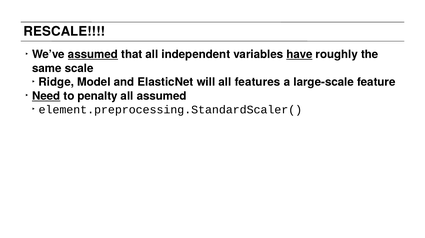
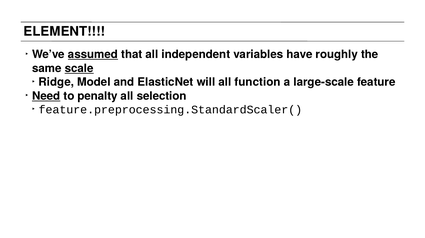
RESCALE: RESCALE -> ELEMENT (64, 31)
have underline: present -> none (299, 55)
scale underline: none -> present (79, 68)
features: features -> function (258, 82)
all assumed: assumed -> selection (162, 96)
element.preprocessing.StandardScaler(: element.preprocessing.StandardScaler( -> feature.preprocessing.StandardScaler( (170, 110)
